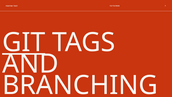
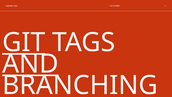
AND underline: none -> present (30, 64)
